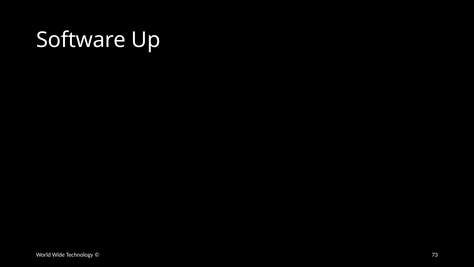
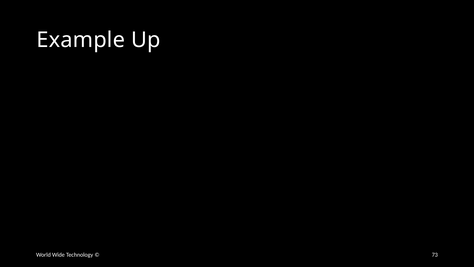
Software: Software -> Example (81, 40)
